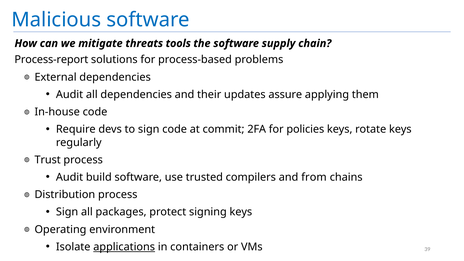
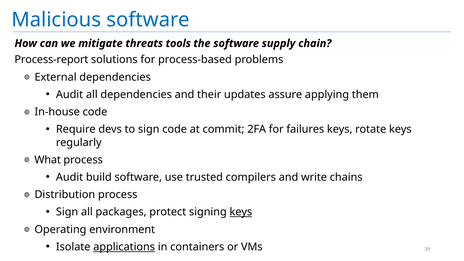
policies: policies -> failures (305, 129)
Trust: Trust -> What (48, 160)
from: from -> write (314, 177)
keys underline: none -> present (241, 212)
